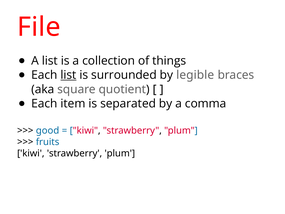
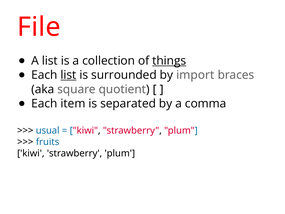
things underline: none -> present (169, 61)
legible: legible -> import (195, 75)
good: good -> usual (48, 130)
